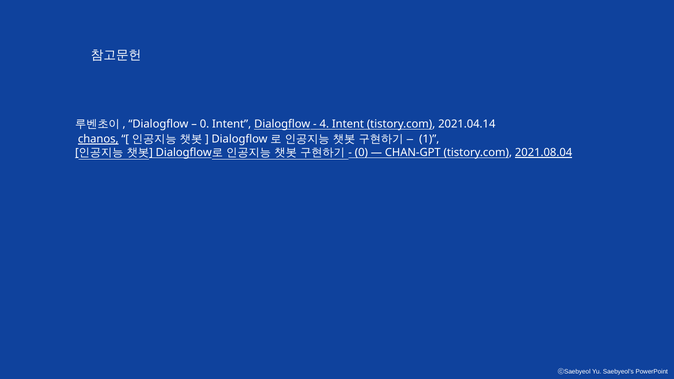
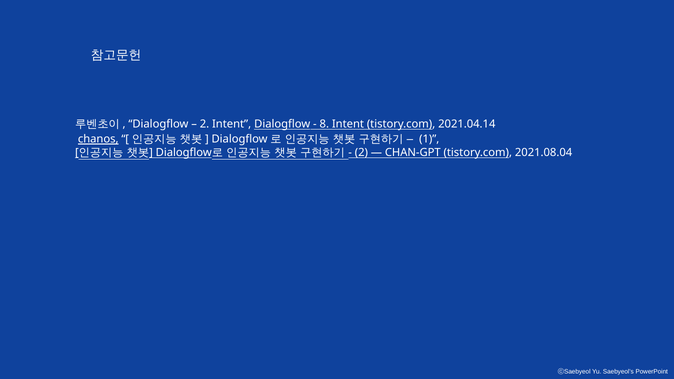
0: 0 -> 2 (204, 124)
4: 4 -> 8 (324, 124)
0: 0 -> 2 (361, 153)
2021.08.04 underline: present -> none (544, 153)
